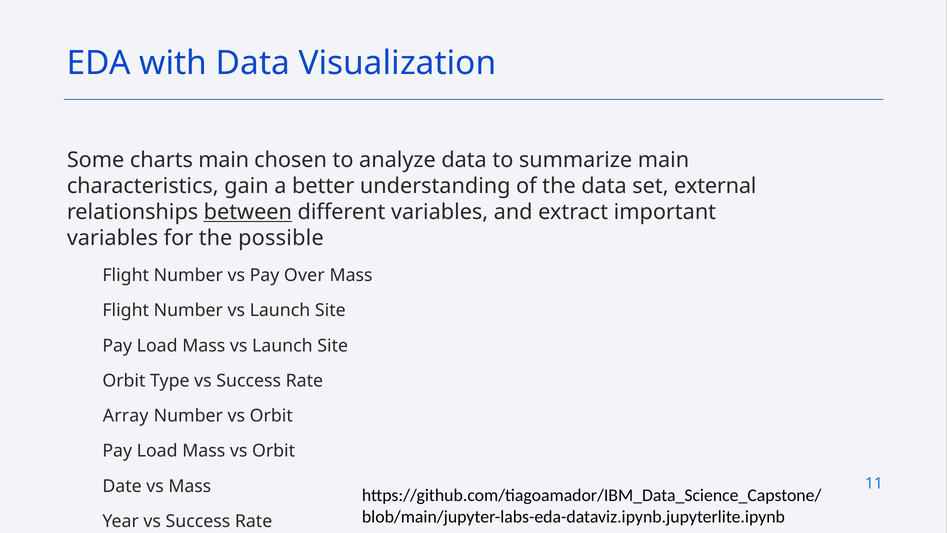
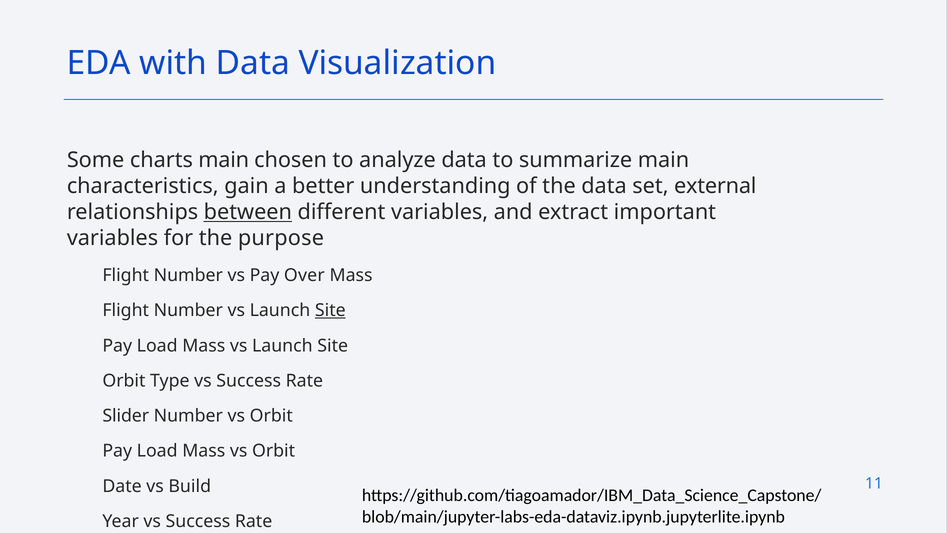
possible: possible -> purpose (281, 238)
Site underline: none -> present (330, 310)
Array: Array -> Slider (126, 416)
vs Mass: Mass -> Build (190, 486)
